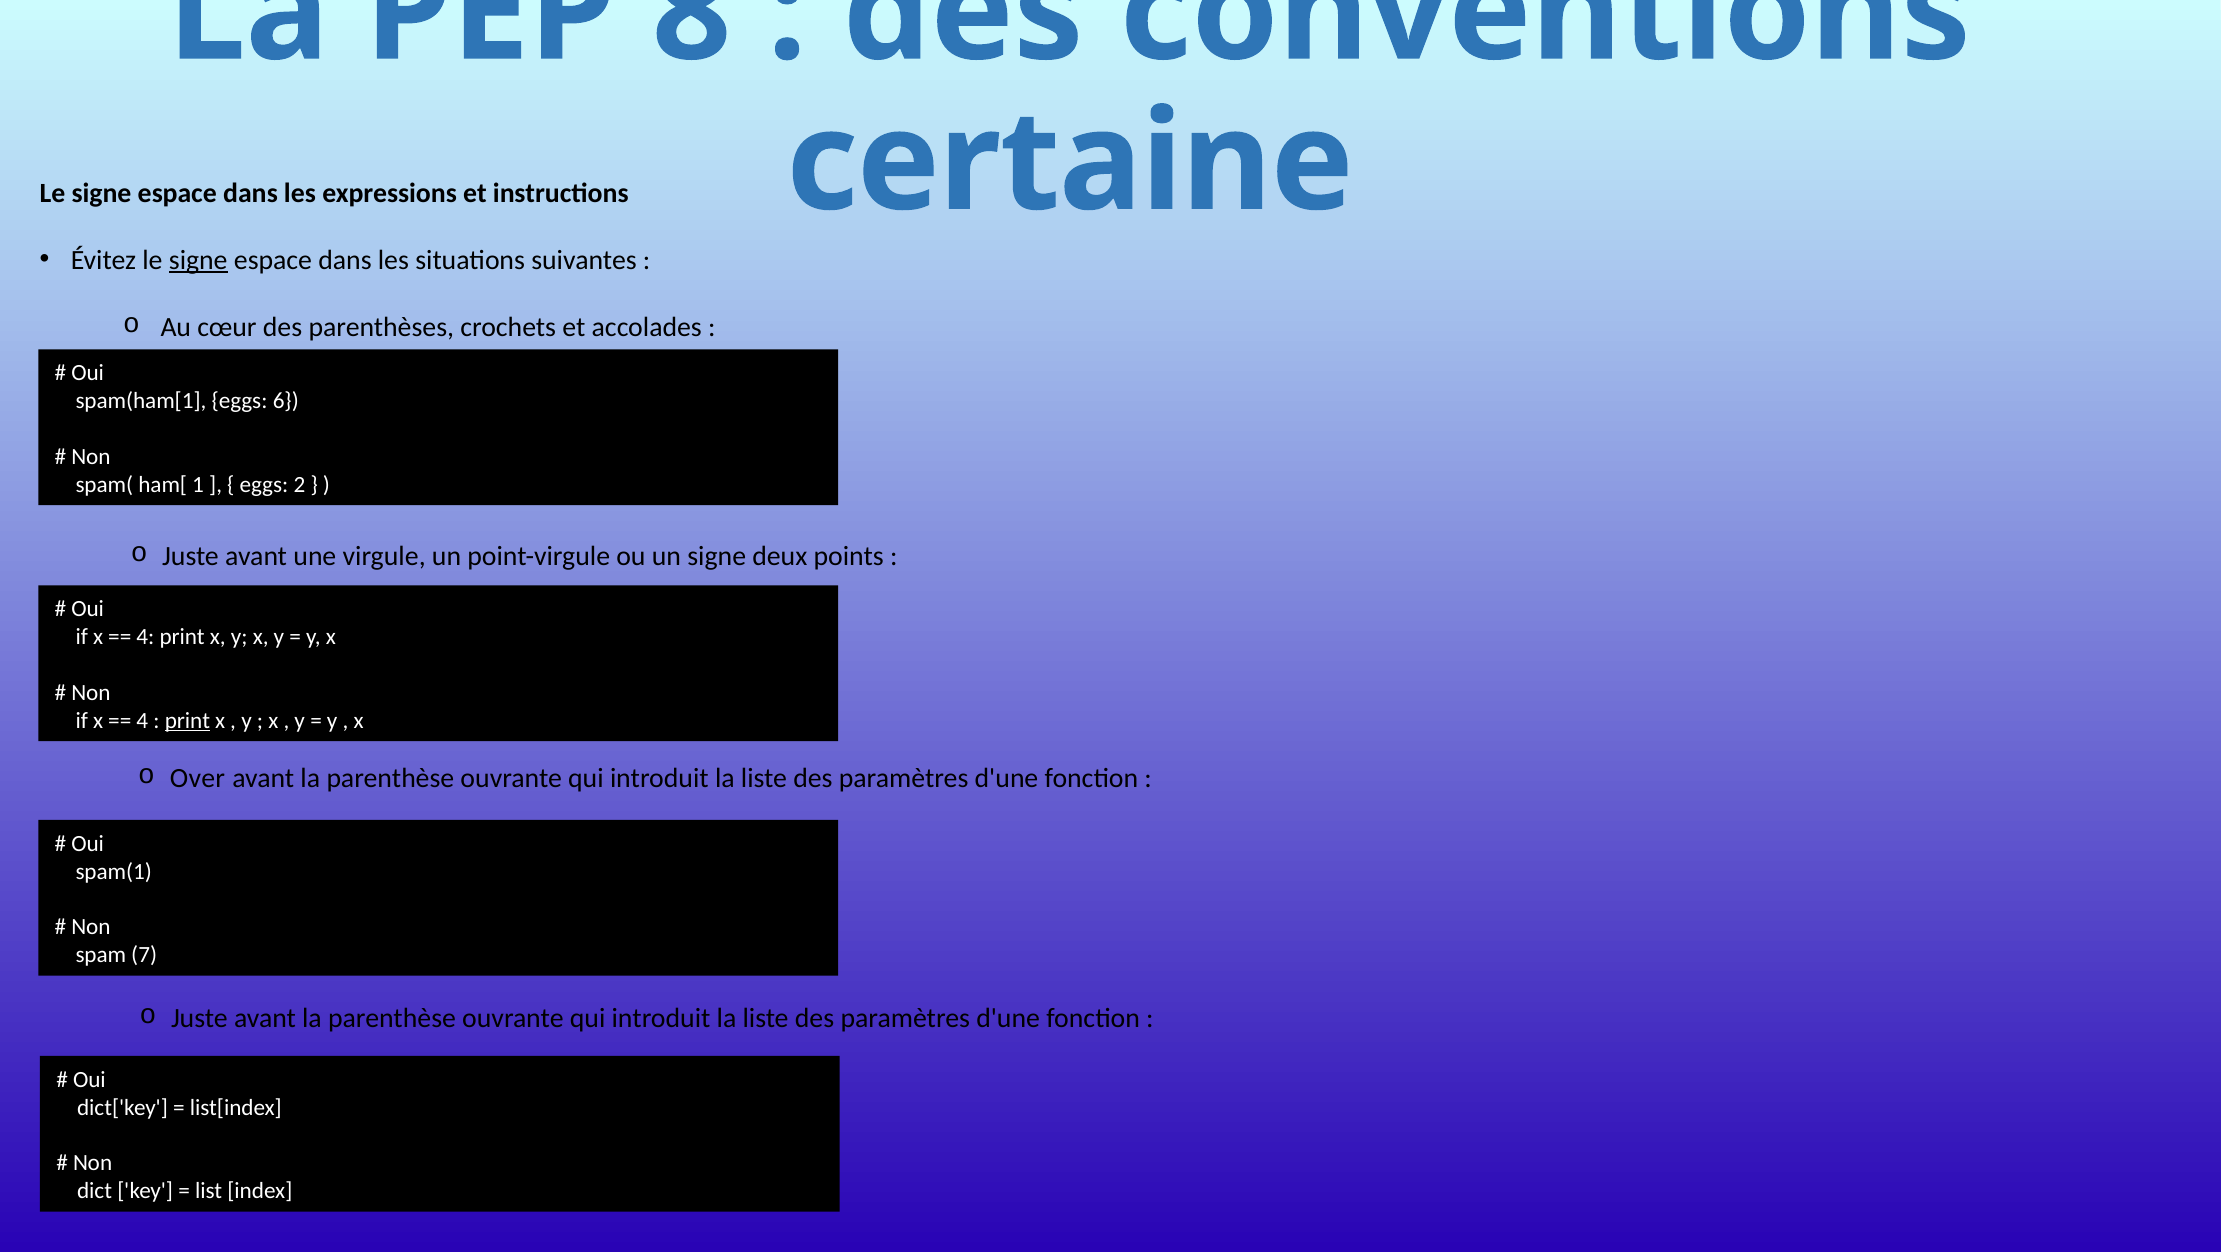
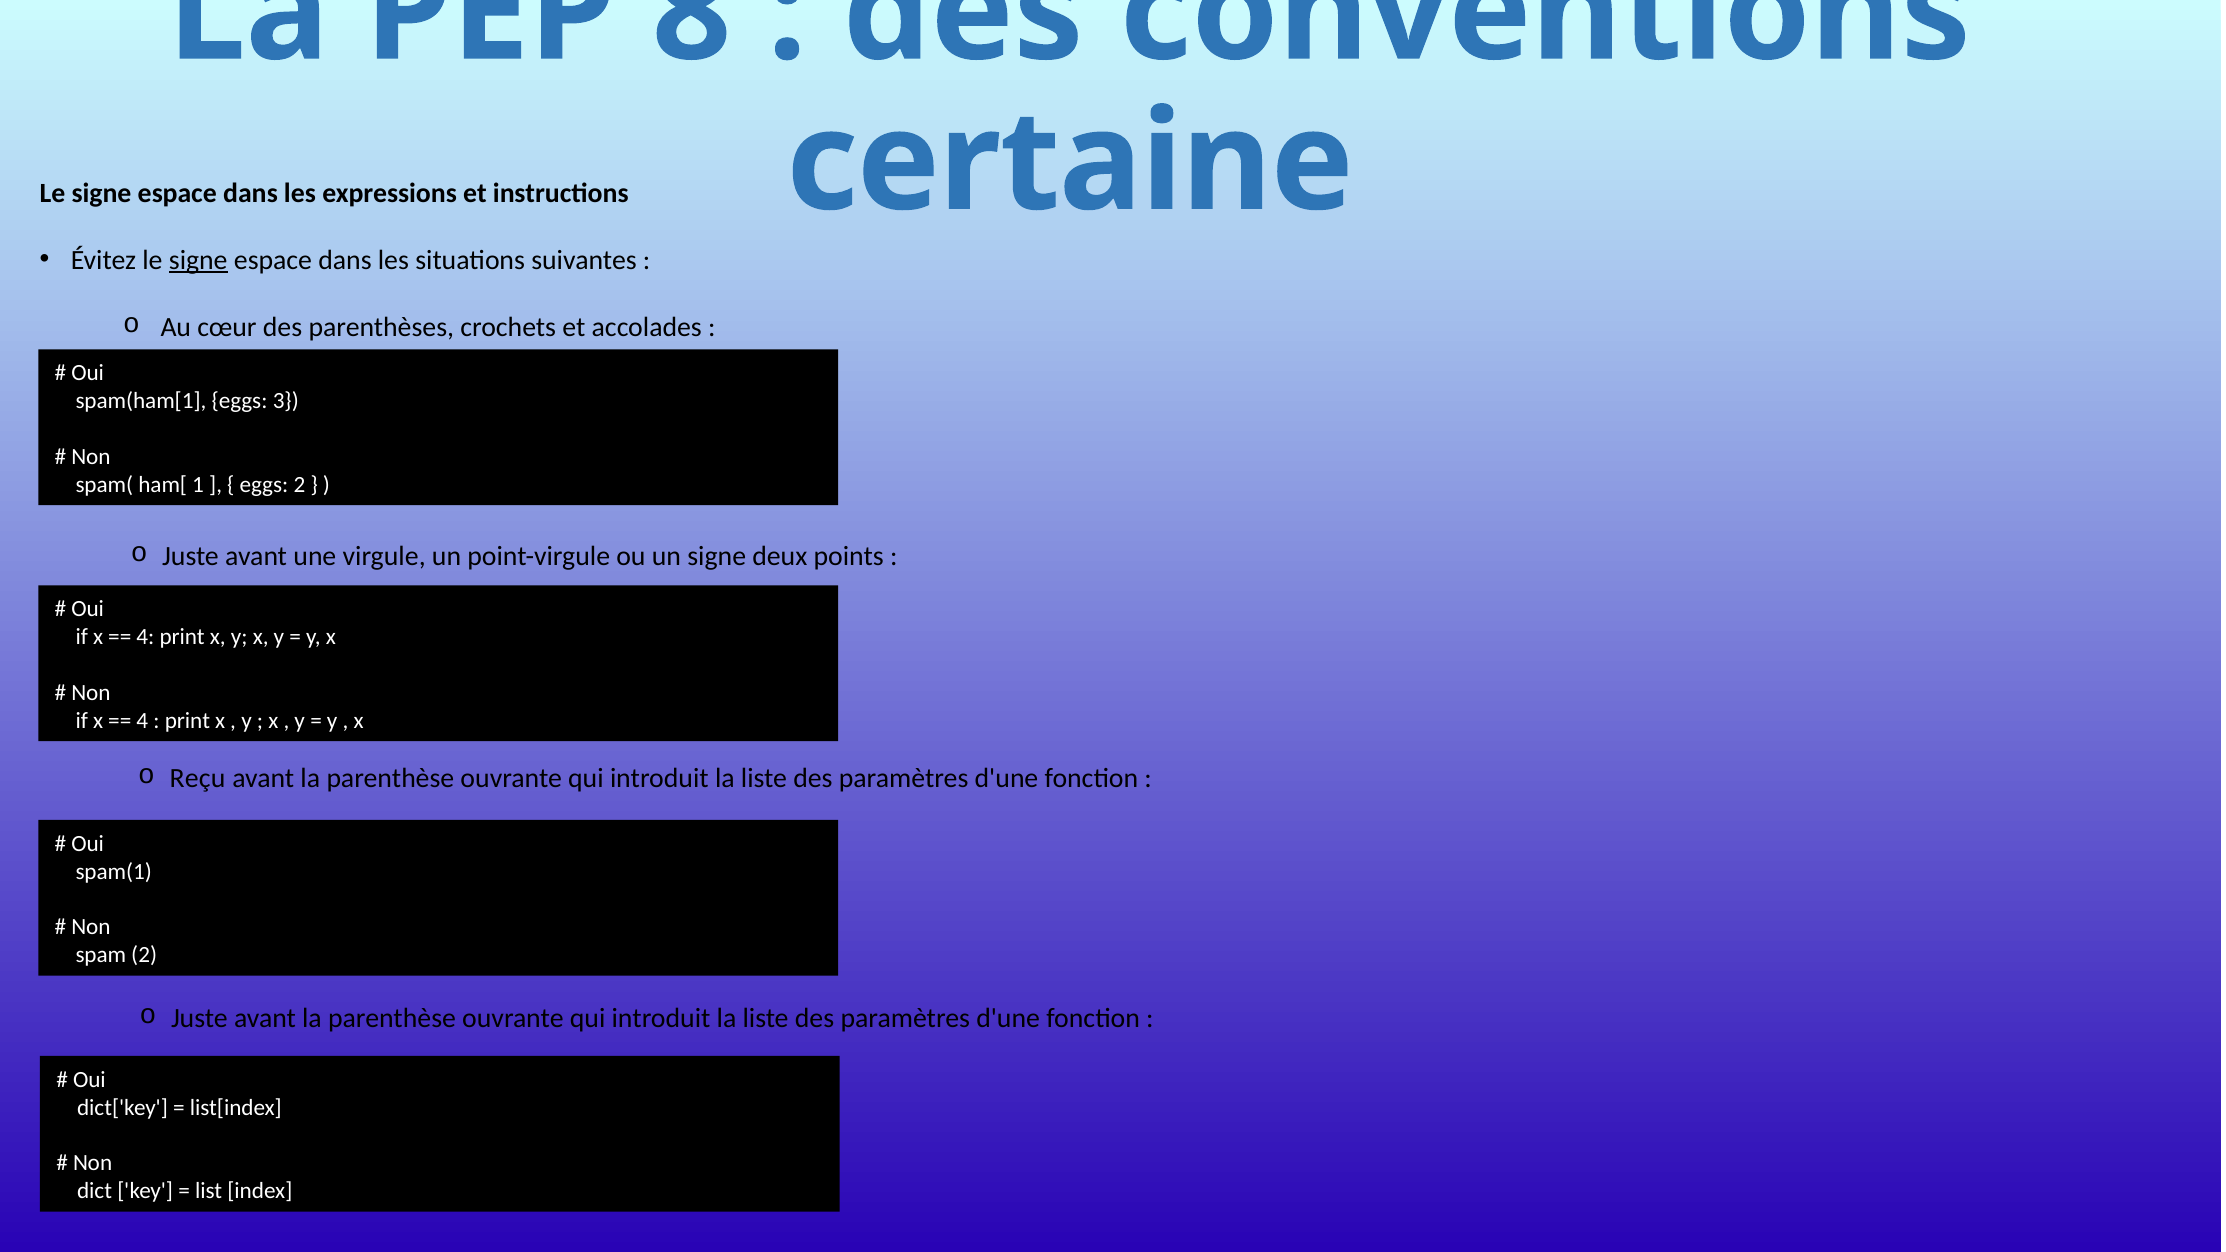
6: 6 -> 3 (286, 401)
print underline: present -> none (187, 721)
Over: Over -> Reçu (198, 778)
spam 7: 7 -> 2 (144, 955)
